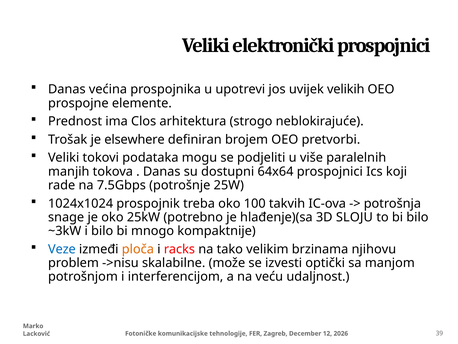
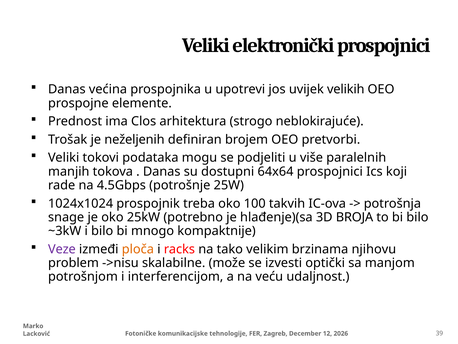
elsewhere: elsewhere -> neželjenih (134, 139)
7.5Gbps: 7.5Gbps -> 4.5Gbps (121, 185)
SLOJU: SLOJU -> BROJA (355, 217)
Veze colour: blue -> purple (62, 249)
